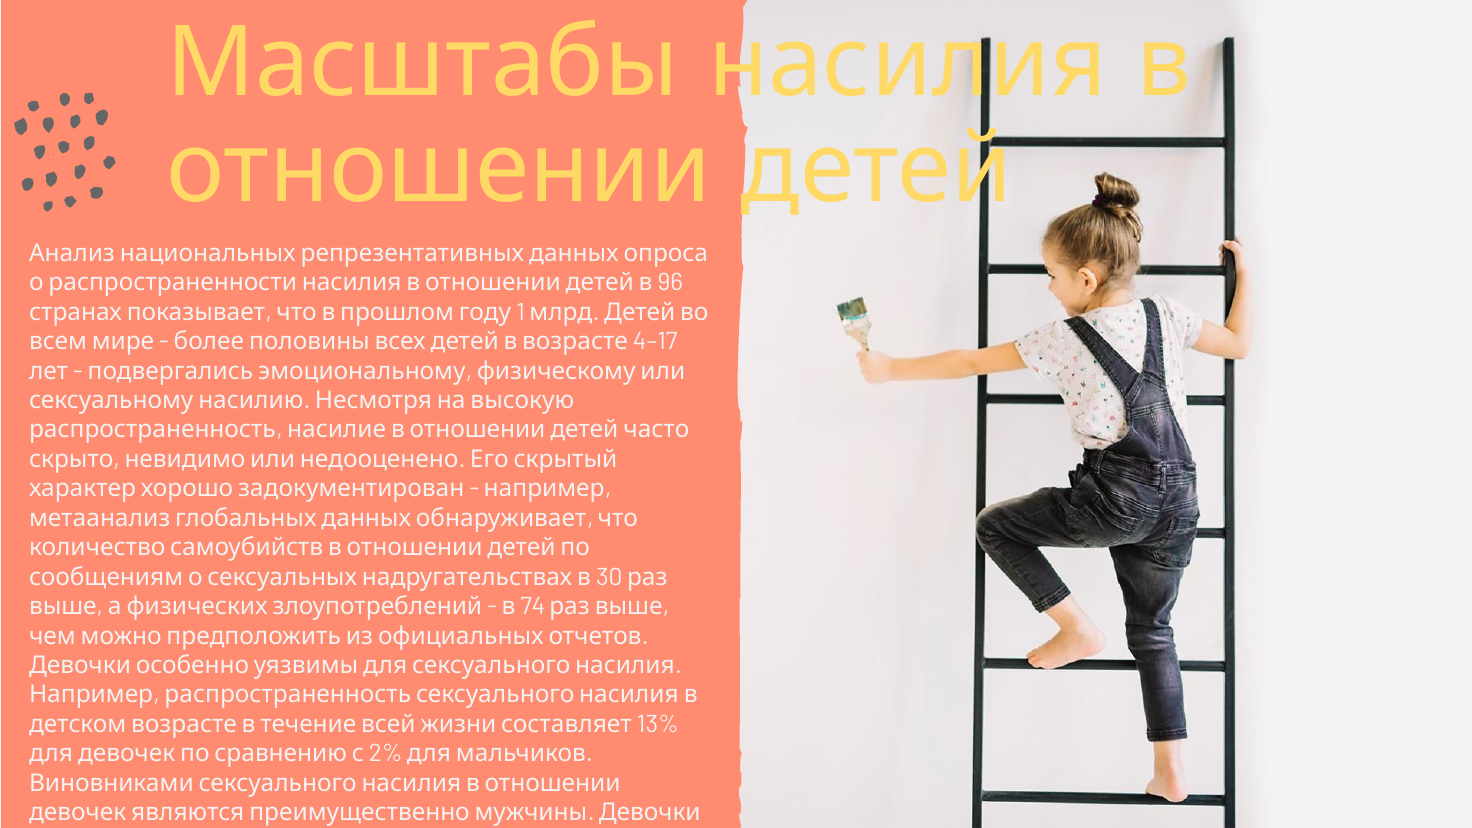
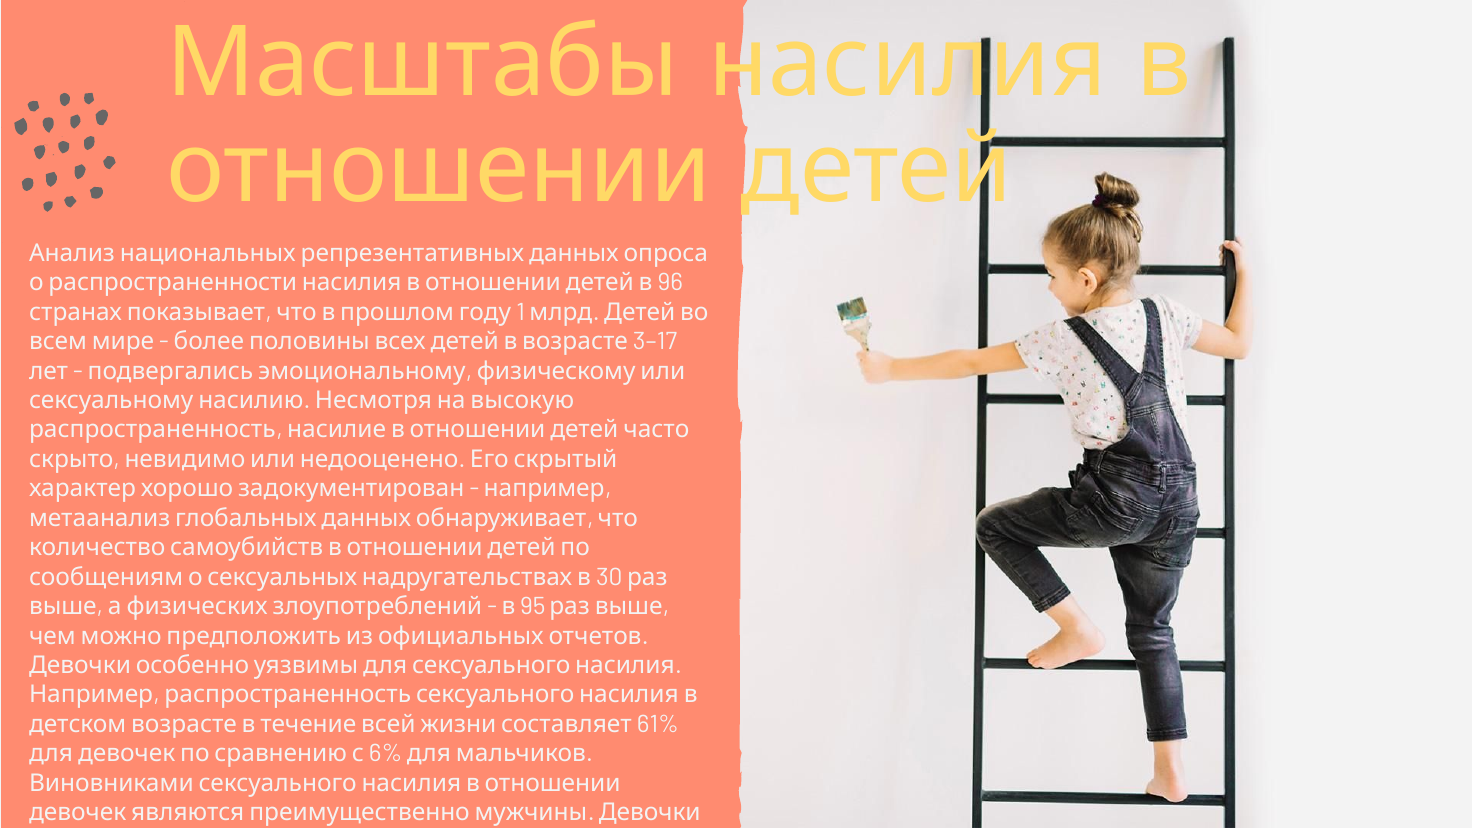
4–17: 4–17 -> 3–17 (655, 342)
74: 74 -> 95 (533, 607)
13%: 13% -> 61% (658, 724)
2%: 2% -> 6% (386, 754)
